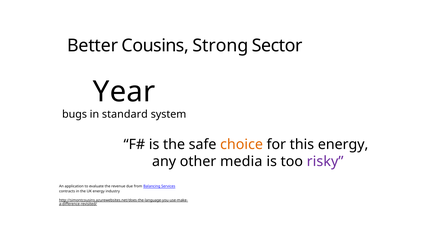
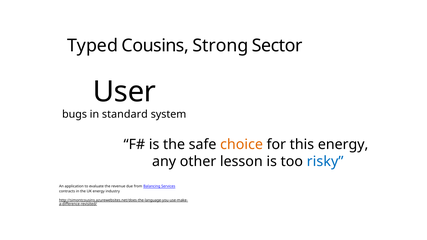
Better: Better -> Typed (93, 46)
Year: Year -> User (124, 92)
media: media -> lesson (241, 162)
risky colour: purple -> blue (325, 162)
